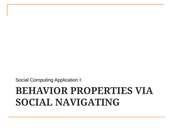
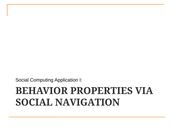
NAVIGATING: NAVIGATING -> NAVIGATION (87, 103)
